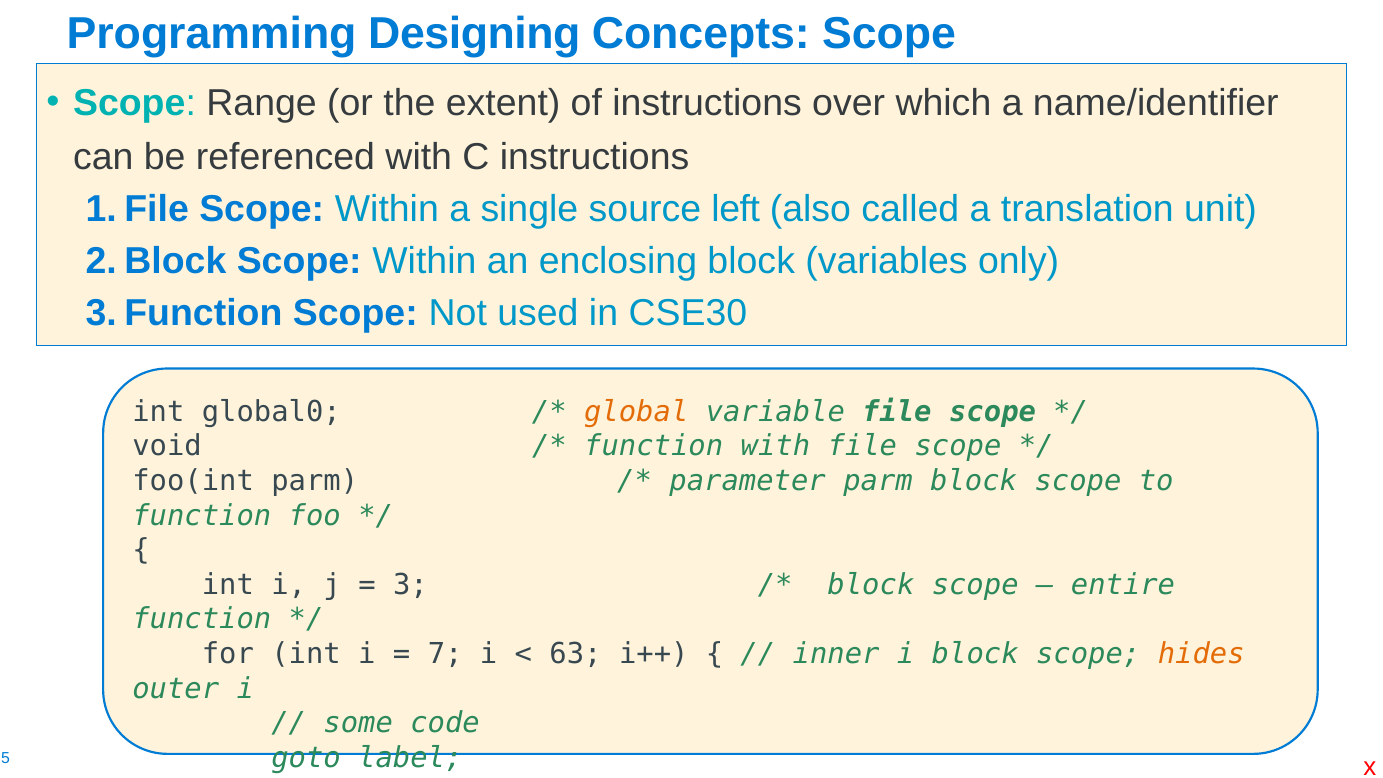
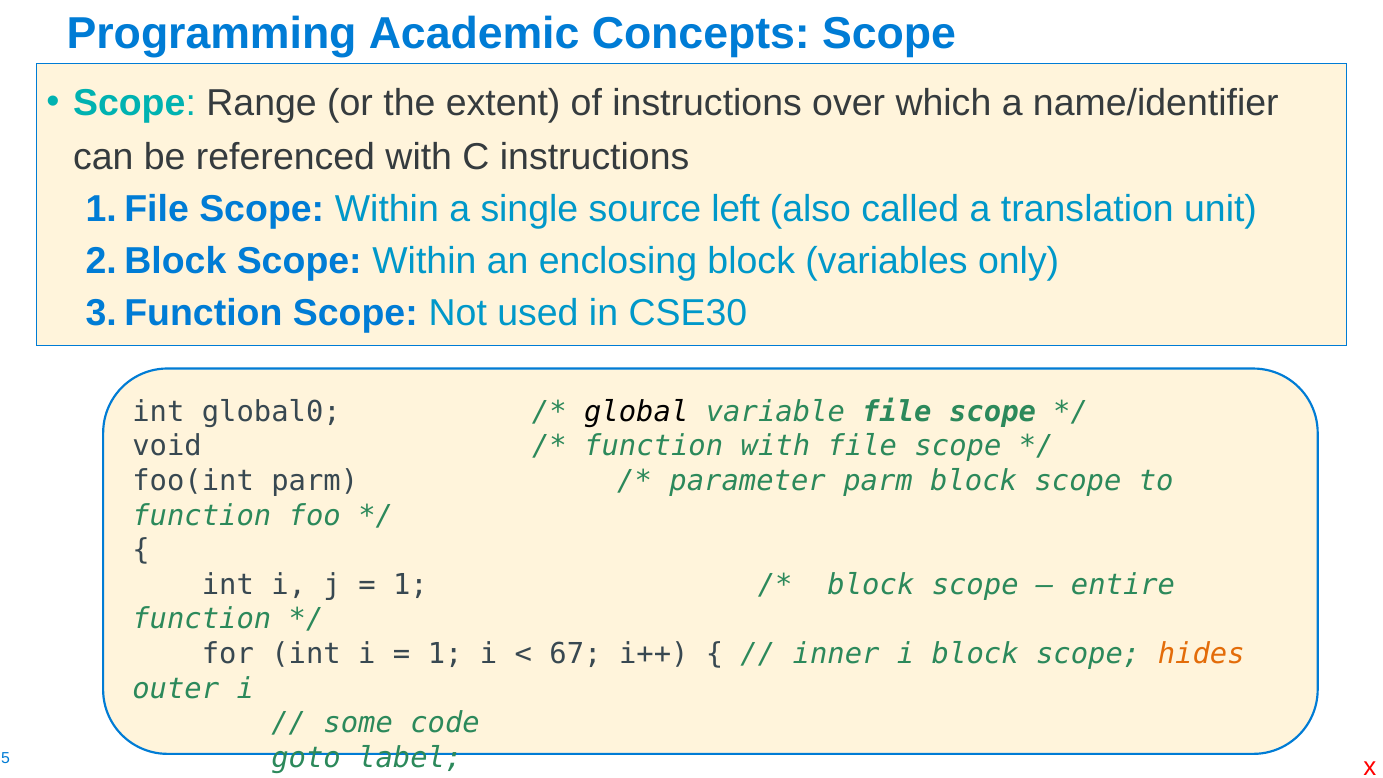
Designing: Designing -> Academic (474, 34)
global colour: orange -> black (636, 412)
3: 3 -> 1 (410, 585)
7: 7 -> 1 (445, 654)
63: 63 -> 67 (576, 654)
